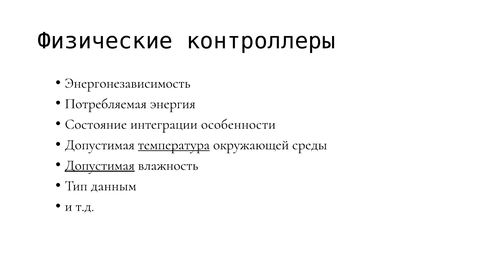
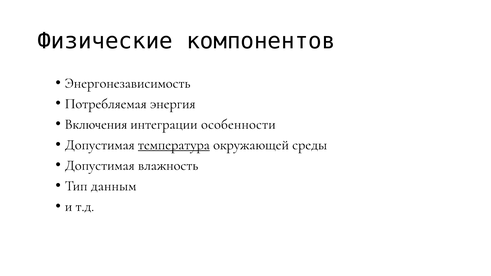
контроллеры: контроллеры -> компонентов (261, 41)
Состояние: Состояние -> Включения (96, 124)
Допустимая underline: present -> none (100, 165)
